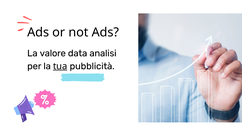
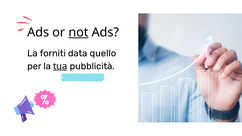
not underline: none -> present (78, 32)
valore: valore -> forniti (53, 53)
analisi: analisi -> quello (103, 53)
